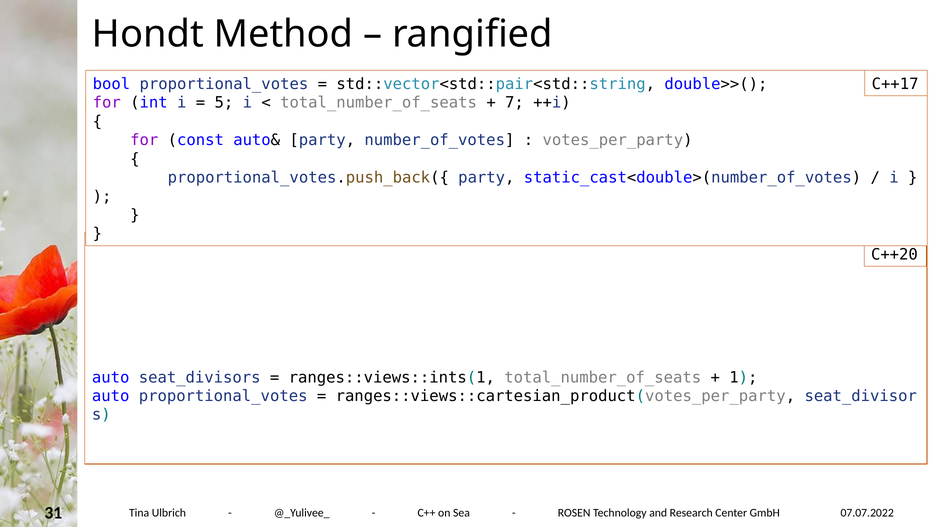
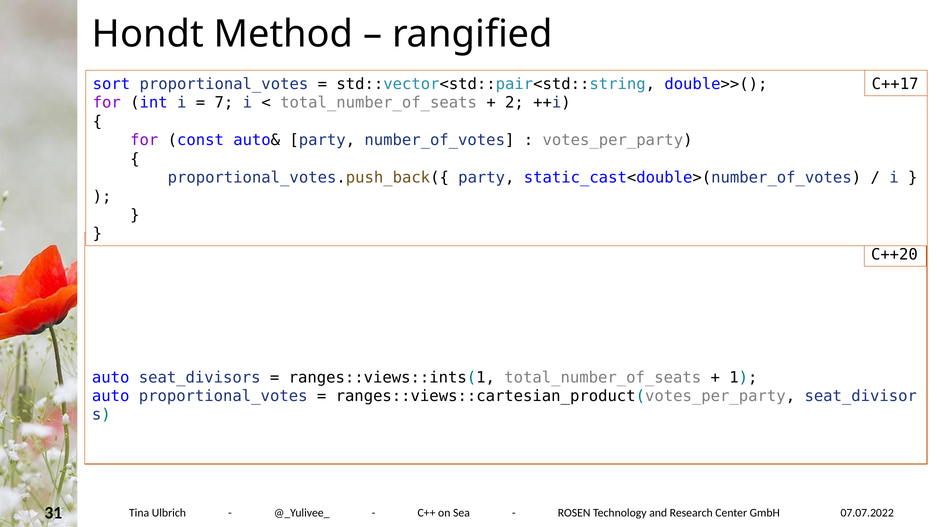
bool: bool -> sort (111, 84)
5: 5 -> 7 (224, 103)
7: 7 -> 2 (514, 103)
